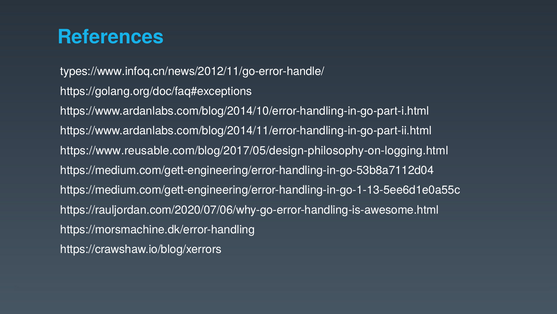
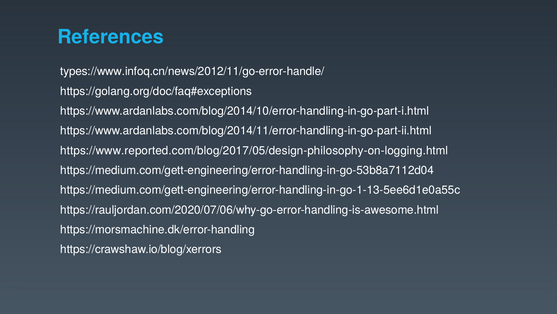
https://www.reusable.com/blog/2017/05/design-philosophy-on-logging.html: https://www.reusable.com/blog/2017/05/design-philosophy-on-logging.html -> https://www.reported.com/blog/2017/05/design-philosophy-on-logging.html (254, 150)
